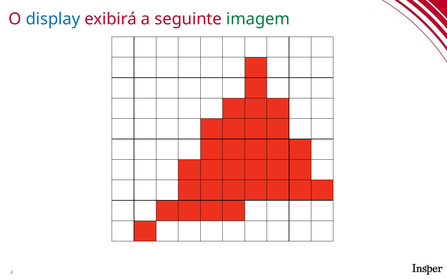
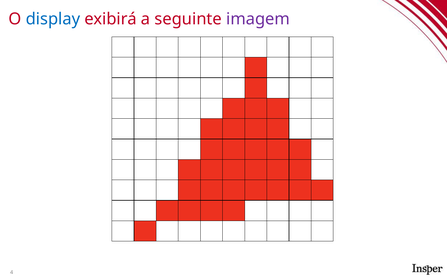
imagem colour: green -> purple (258, 19)
